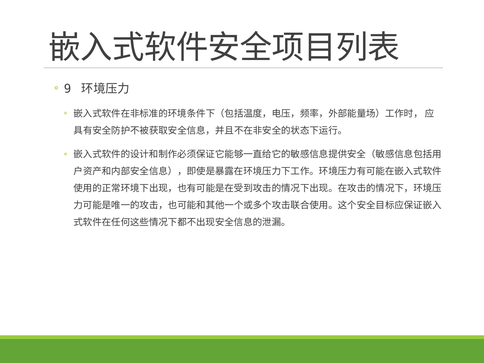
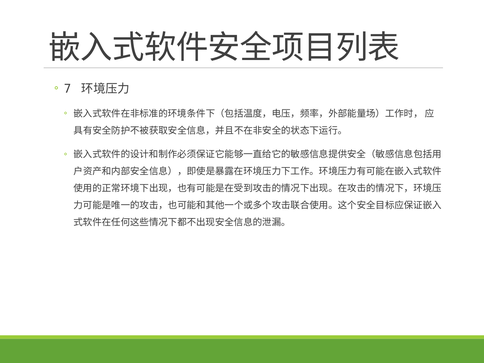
9: 9 -> 7 (68, 89)
